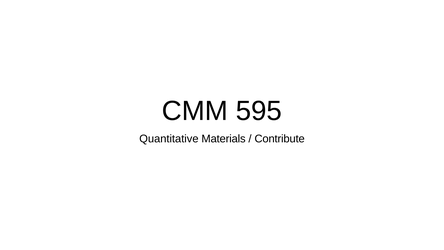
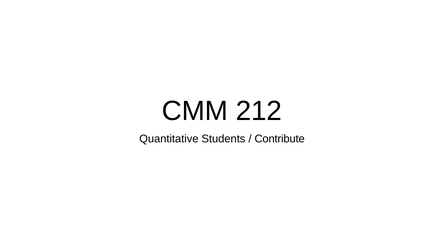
595: 595 -> 212 (259, 111)
Materials: Materials -> Students (223, 139)
